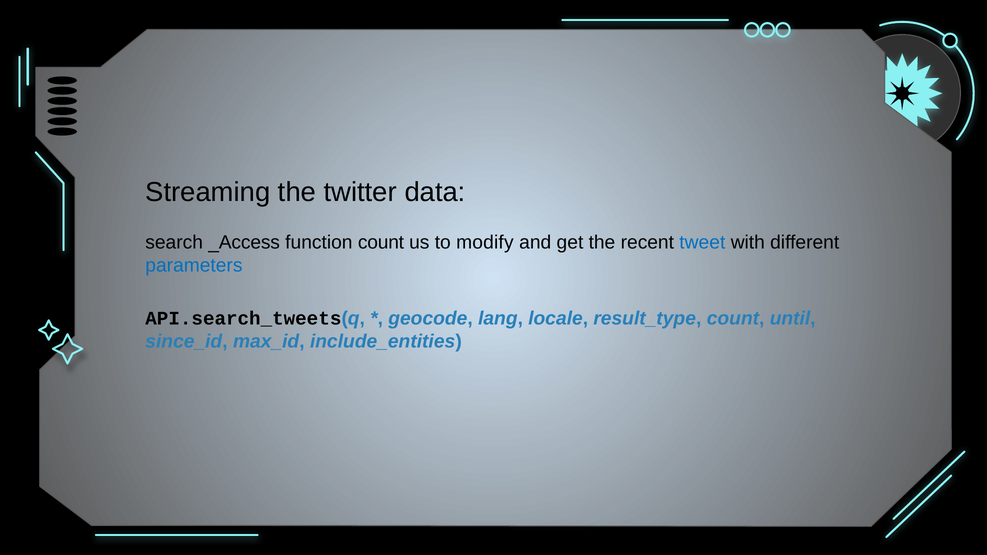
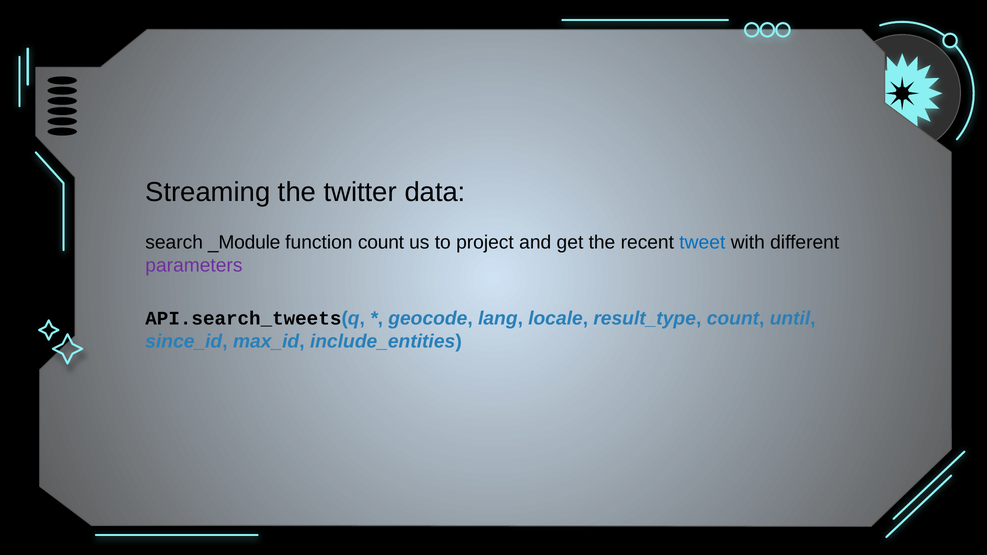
_Access: _Access -> _Module (244, 243)
modify: modify -> project (485, 243)
parameters colour: blue -> purple (194, 266)
